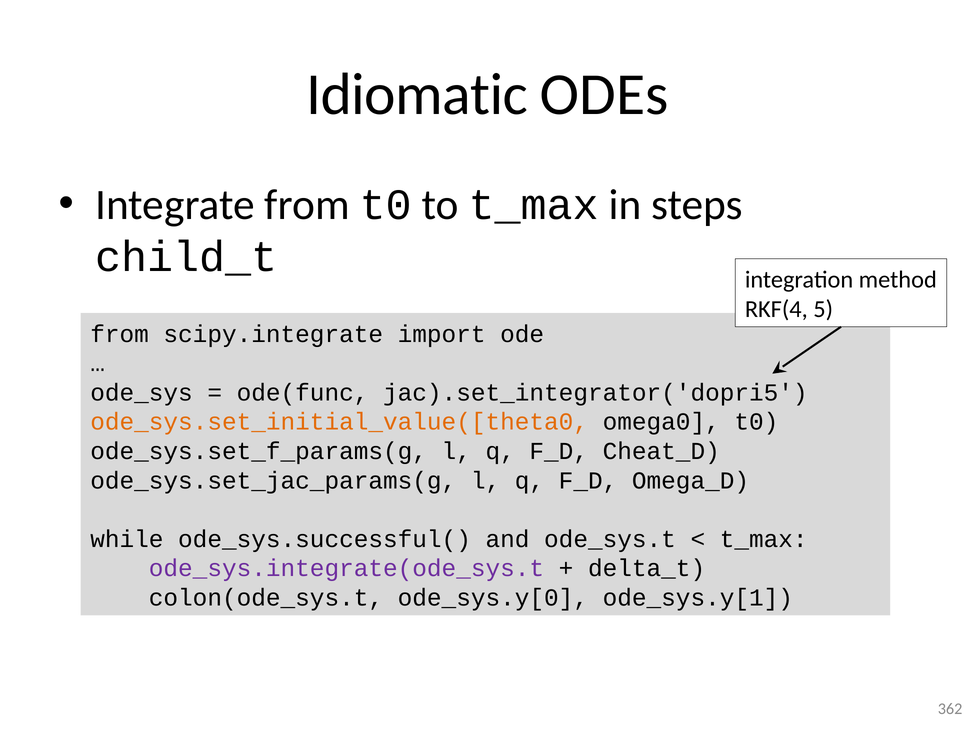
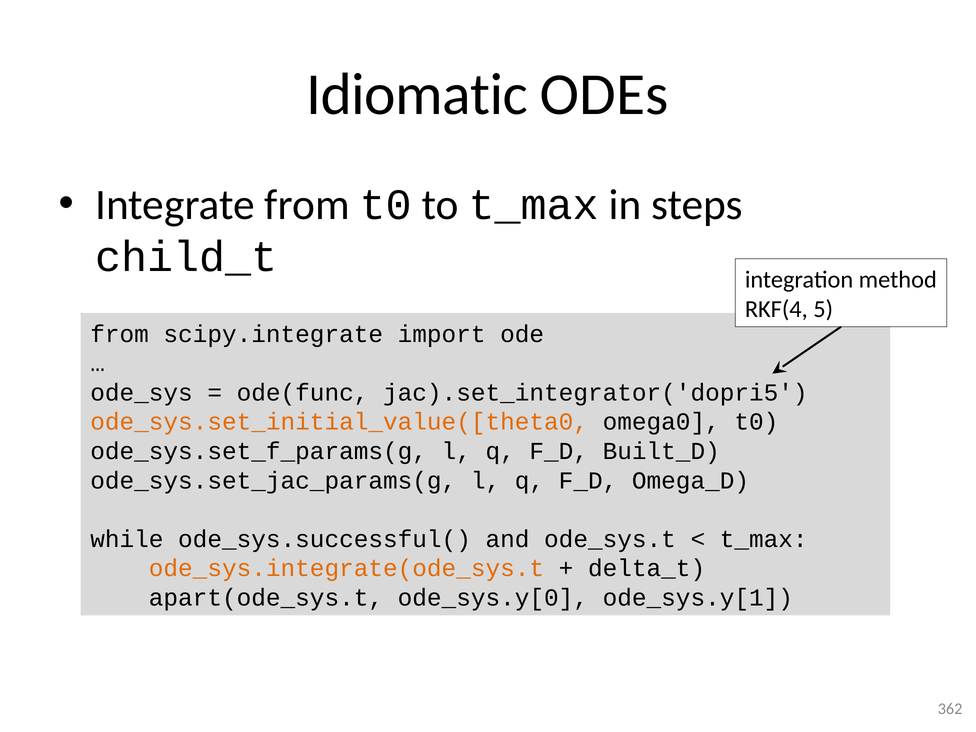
Cheat_D: Cheat_D -> Built_D (661, 451)
ode_sys.integrate(ode_sys.t colour: purple -> orange (346, 568)
colon(ode_sys.t: colon(ode_sys.t -> apart(ode_sys.t (266, 598)
